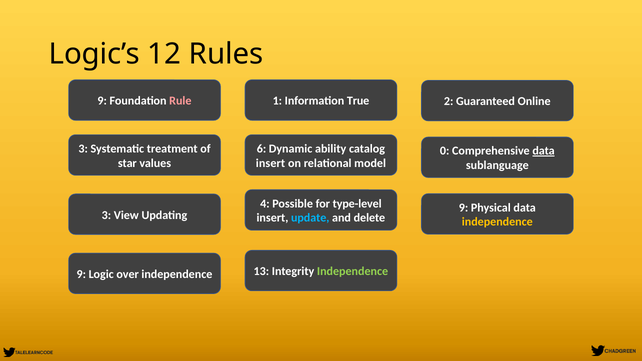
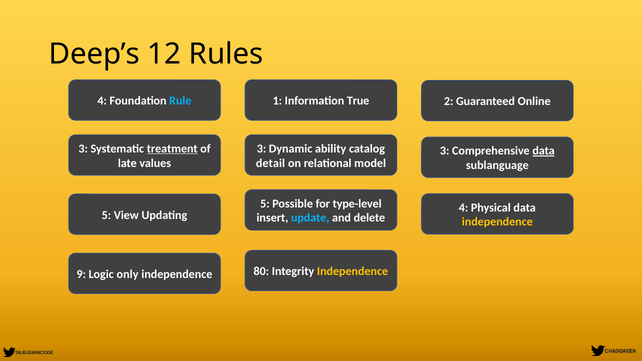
Logic’s: Logic’s -> Deep’s (94, 54)
9: 9 -> 4 (102, 101)
Rule colour: pink -> light blue (180, 101)
treatment underline: none -> present (172, 149)
6: 6 -> 3 (261, 149)
0: 0 -> 3 (445, 151)
star: star -> late (127, 163)
insert: insert -> detail (270, 163)
4: 4 -> 5 (265, 204)
9: 9 -> 4 (464, 208)
3: 3 -> 5 (106, 215)
over: over -> only (128, 274)
13: 13 -> 80 (261, 271)
Independence colour: light green -> yellow (353, 271)
